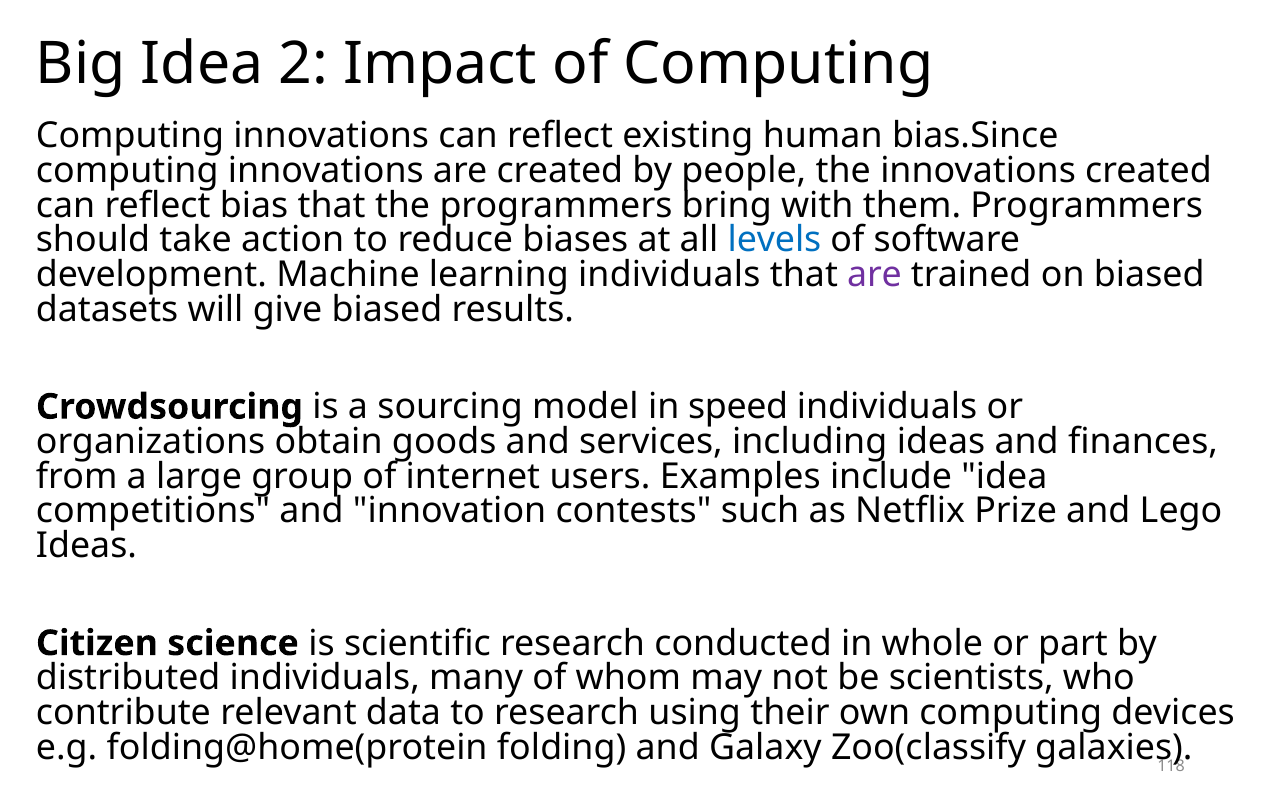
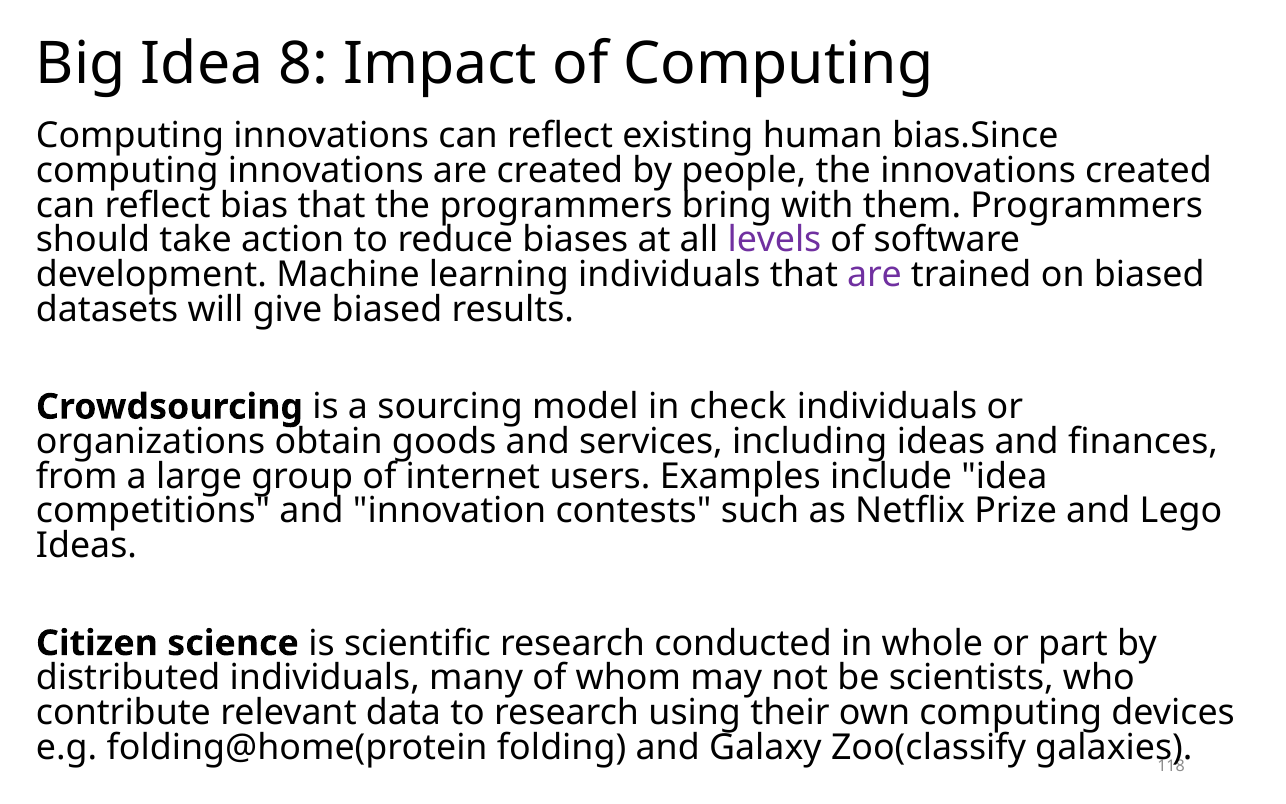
2: 2 -> 8 (303, 64)
levels colour: blue -> purple (774, 240)
speed: speed -> check (738, 407)
